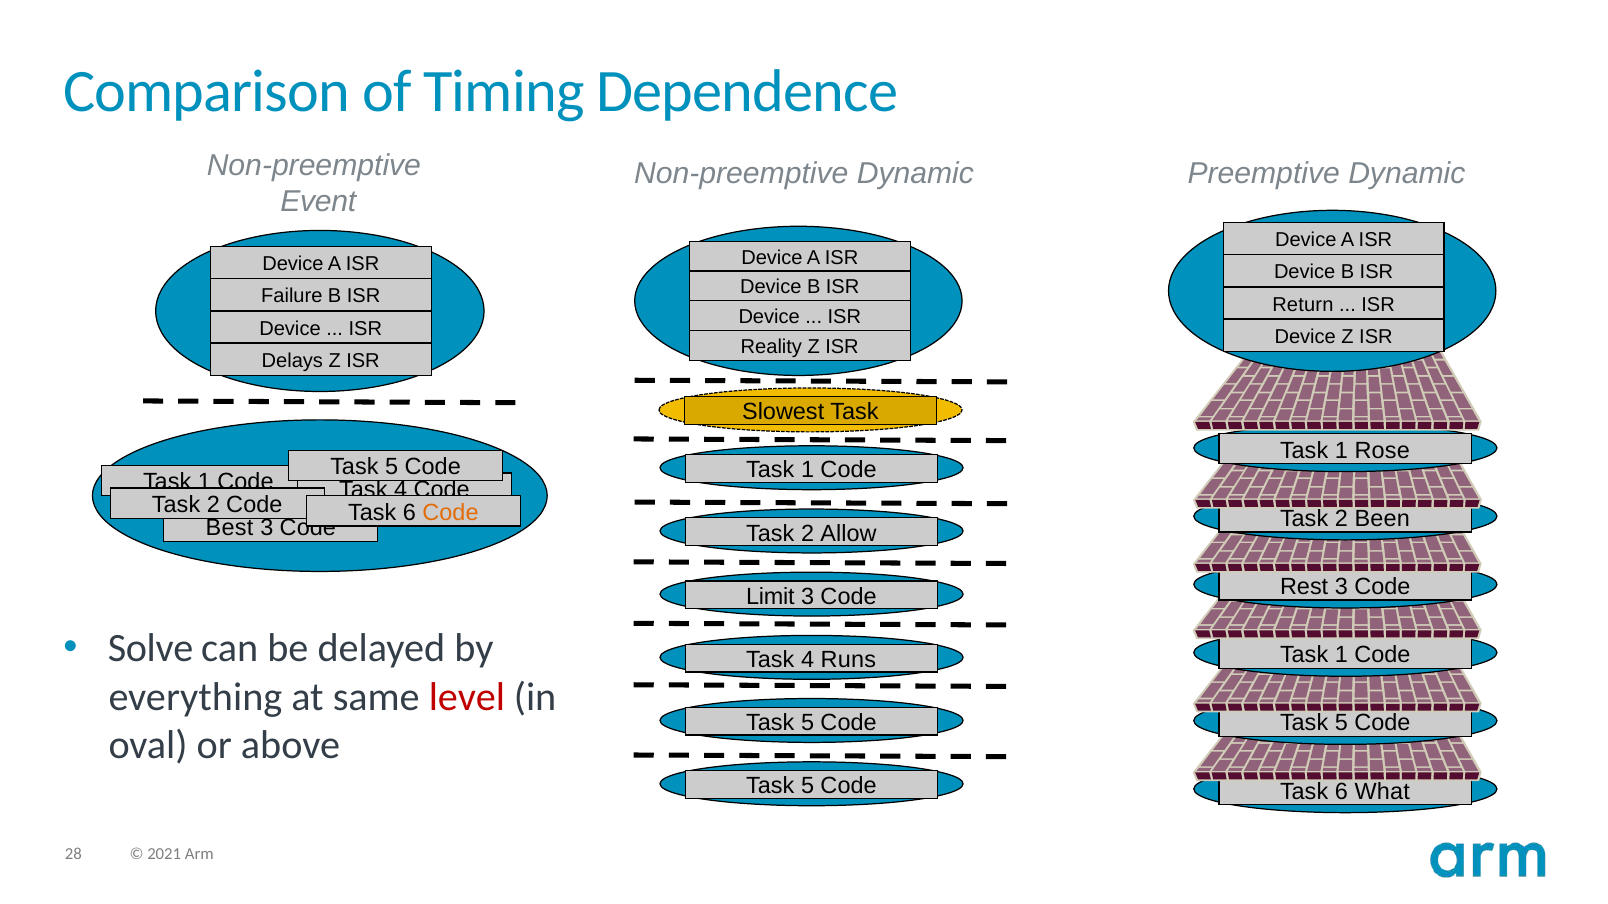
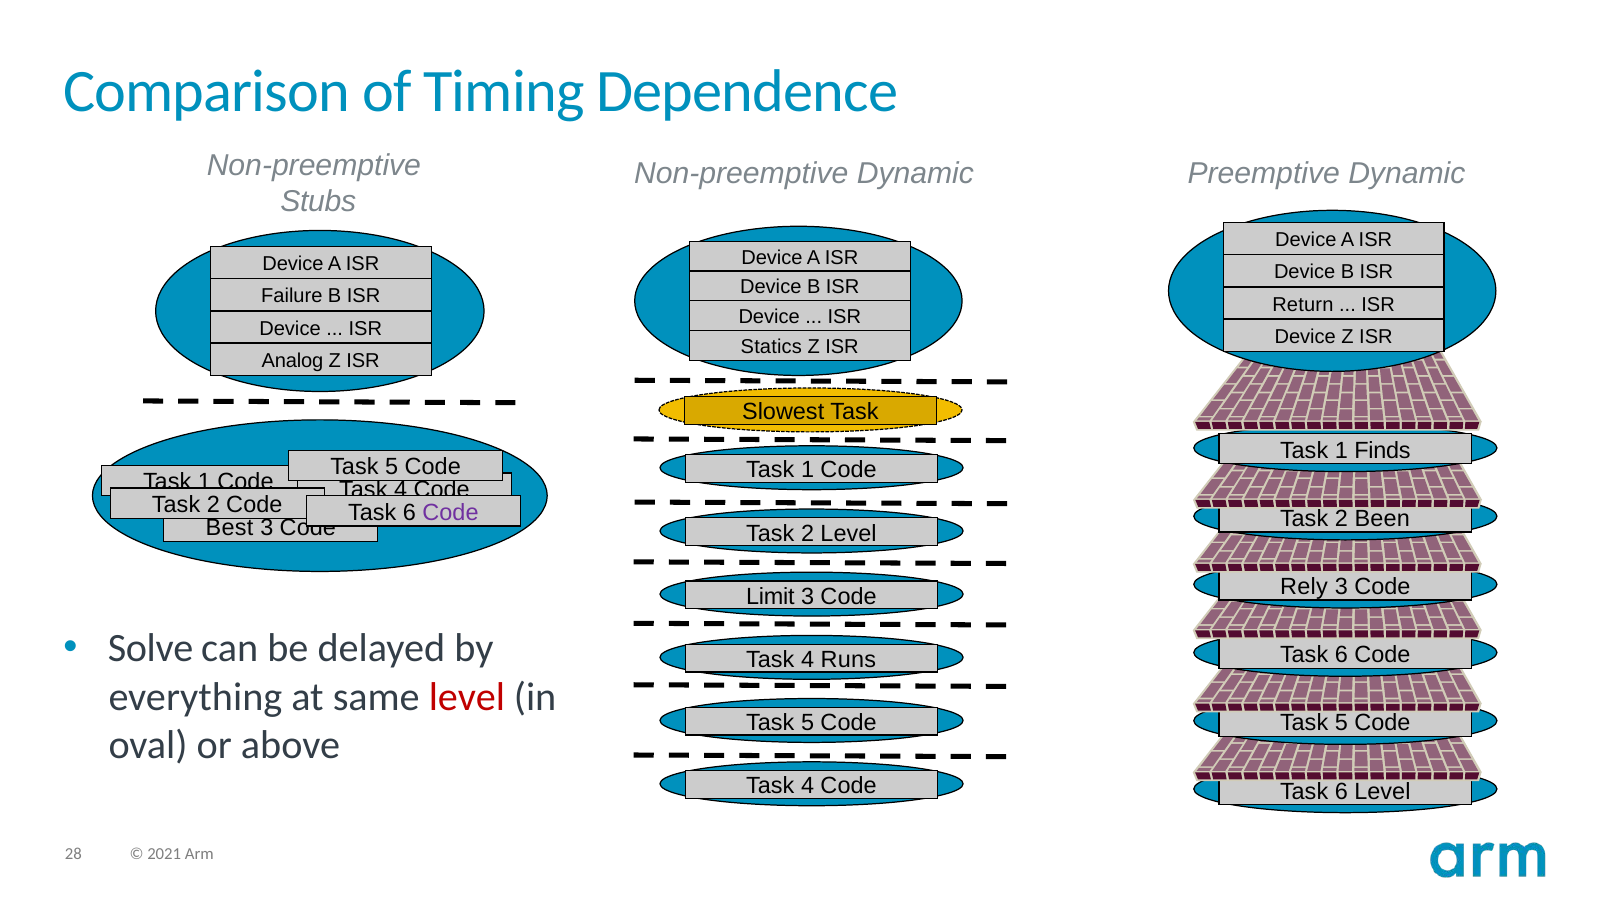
Event: Event -> Stubs (318, 201)
Reality: Reality -> Statics (771, 347)
Delays: Delays -> Analog (292, 361)
Rose: Rose -> Finds (1382, 451)
Code colour: orange -> purple (450, 513)
2 Allow: Allow -> Level (849, 534)
Rest: Rest -> Rely (1304, 587)
1: 1 -> 6 (1341, 655)
5: 5 -> 4 (808, 787)
6 What: What -> Level (1382, 792)
